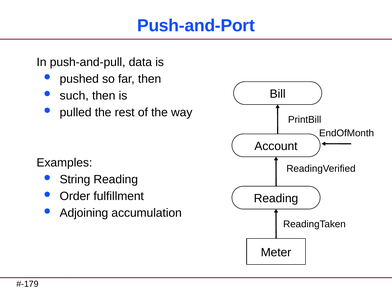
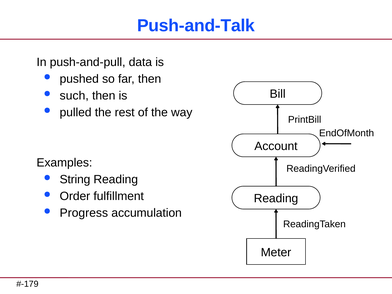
Push-and-Port: Push-and-Port -> Push-and-Talk (196, 26)
Adjoining: Adjoining -> Progress (84, 213)
